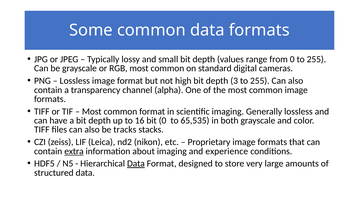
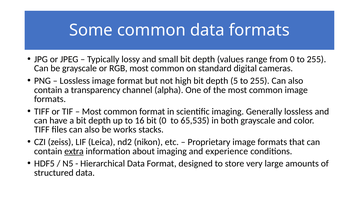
3: 3 -> 5 (234, 81)
tracks: tracks -> works (125, 130)
Data underline: present -> none (136, 164)
